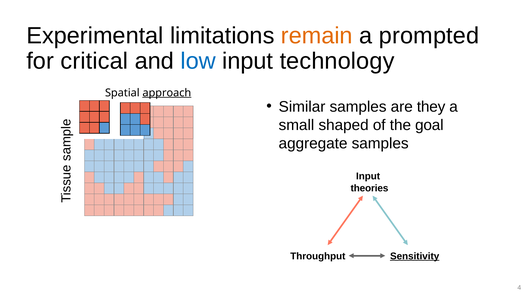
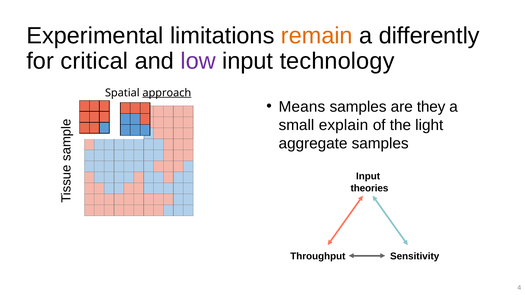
prompted: prompted -> differently (429, 36)
low colour: blue -> purple (198, 61)
Similar: Similar -> Means (302, 107)
shaped: shaped -> explain (343, 125)
goal: goal -> light (429, 125)
Sensitivity underline: present -> none (415, 256)
